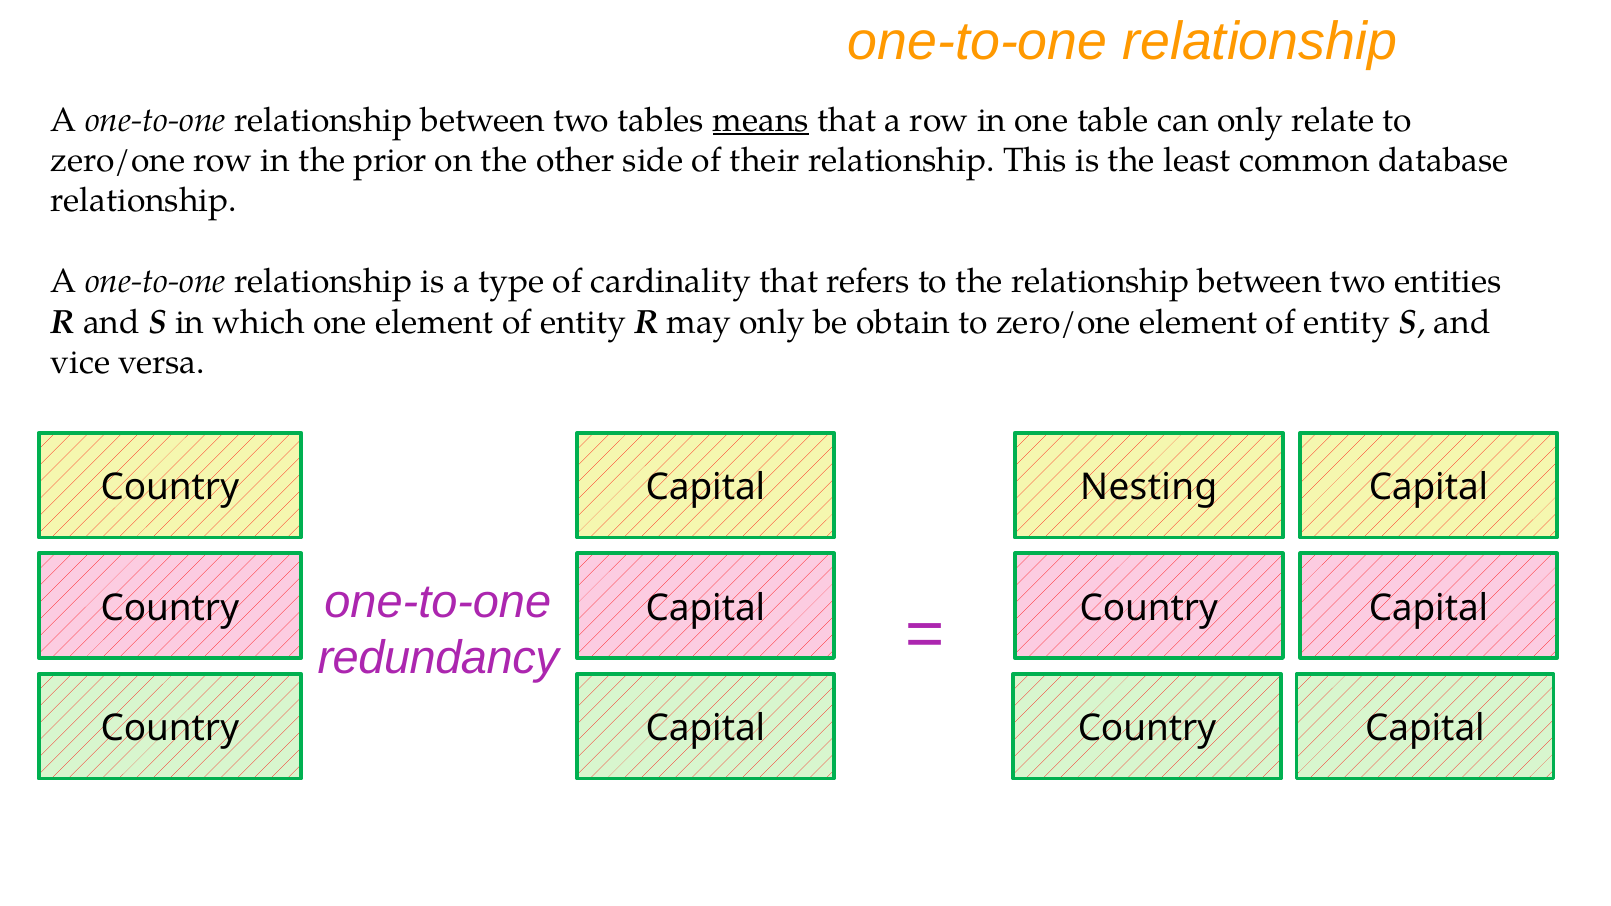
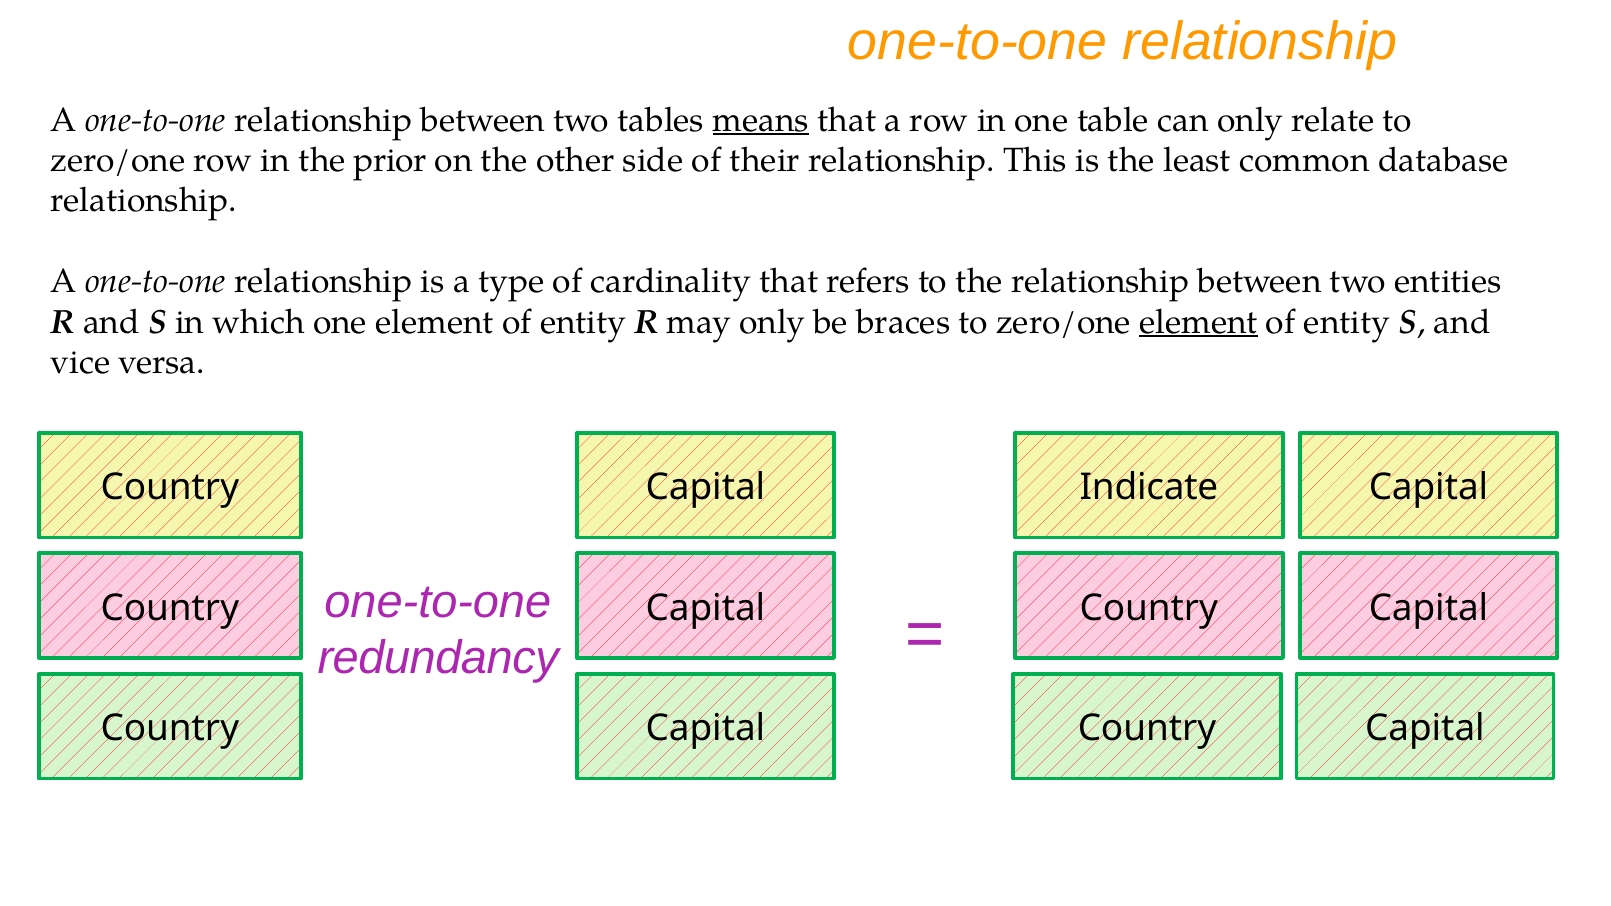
obtain: obtain -> braces (903, 322)
element underline: none -> present (1198, 322)
Nesting: Nesting -> Indicate (1149, 488)
